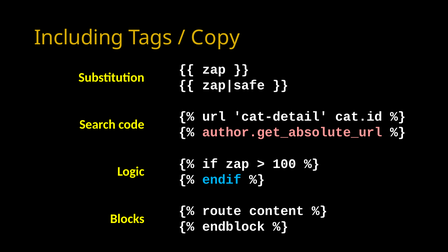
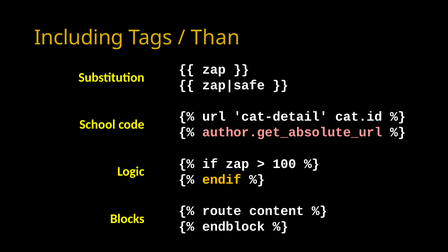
Copy: Copy -> Than (215, 38)
Search: Search -> School (97, 125)
endif colour: light blue -> yellow (222, 179)
